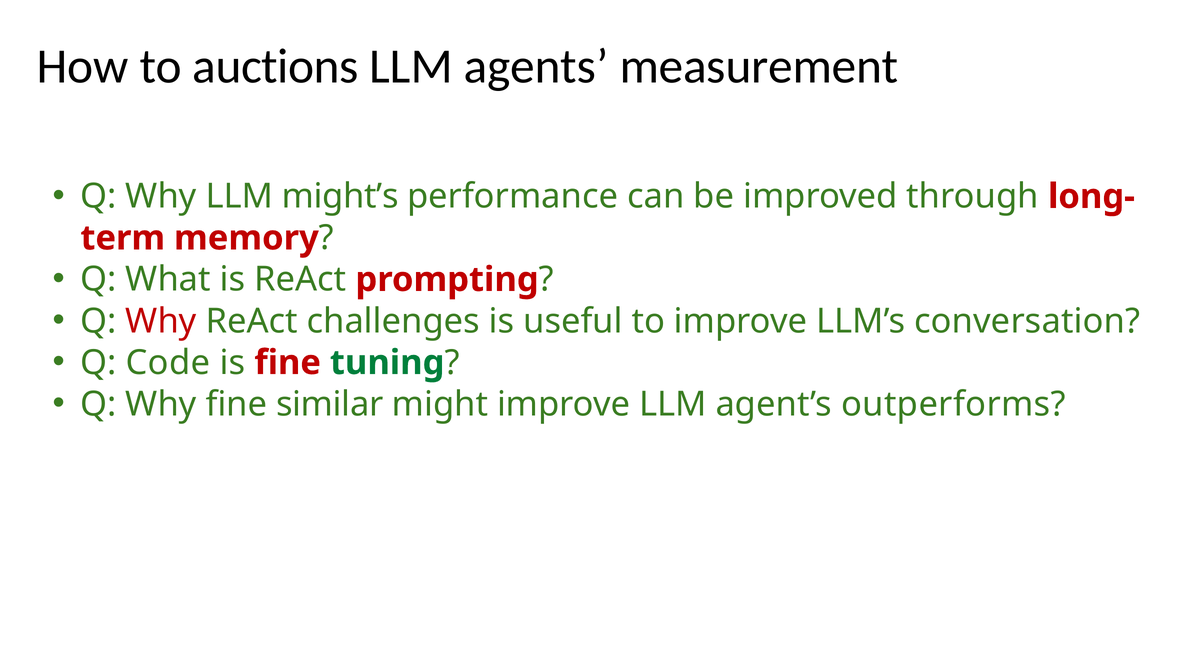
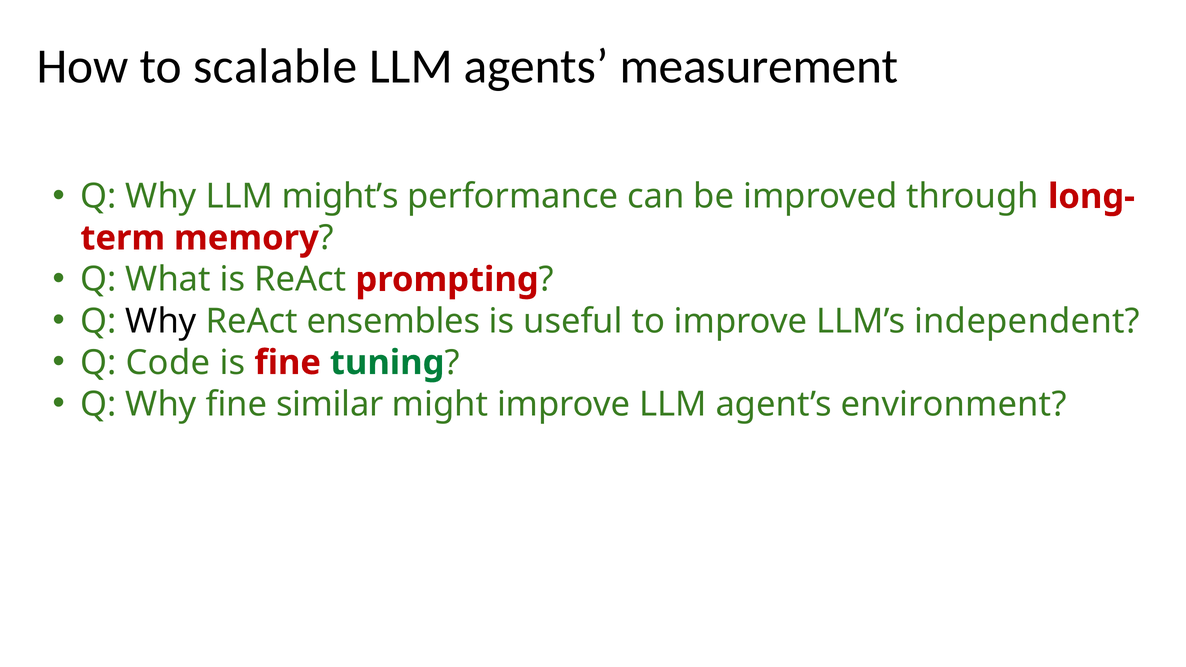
auctions: auctions -> scalable (275, 66)
Why colour: red -> black (161, 321)
challenges: challenges -> ensembles (393, 321)
conversation: conversation -> independent (1027, 321)
outperforms: outperforms -> environment (954, 404)
